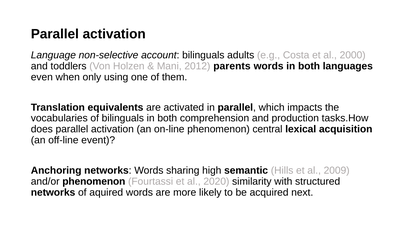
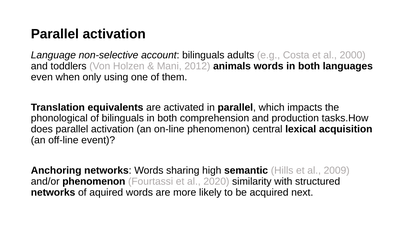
parents: parents -> animals (232, 66)
vocabularies: vocabularies -> phonological (59, 118)
